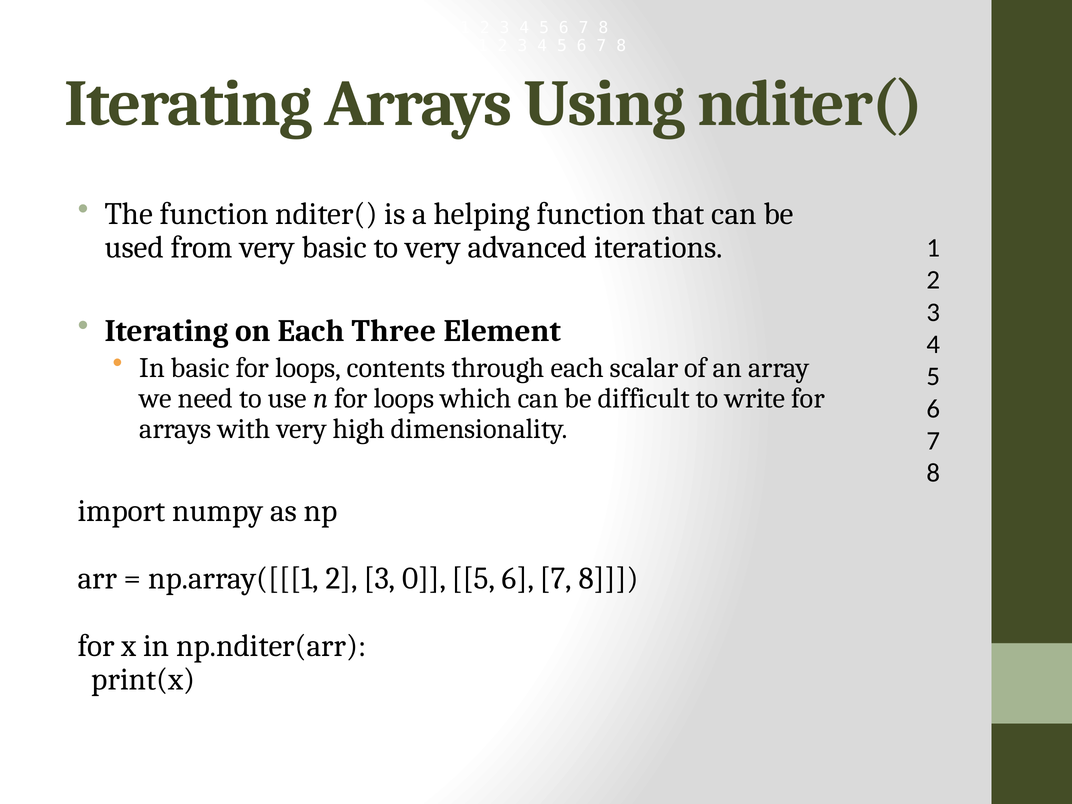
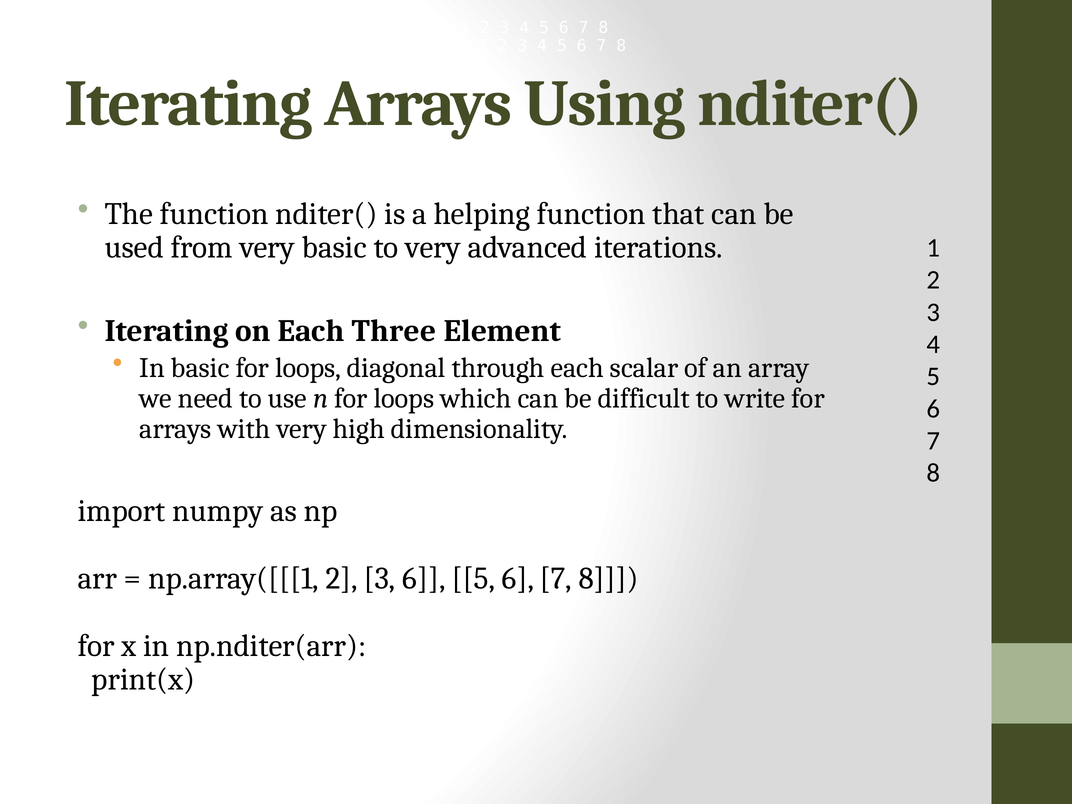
contents: contents -> diagonal (396, 368)
3 0: 0 -> 6 (424, 578)
